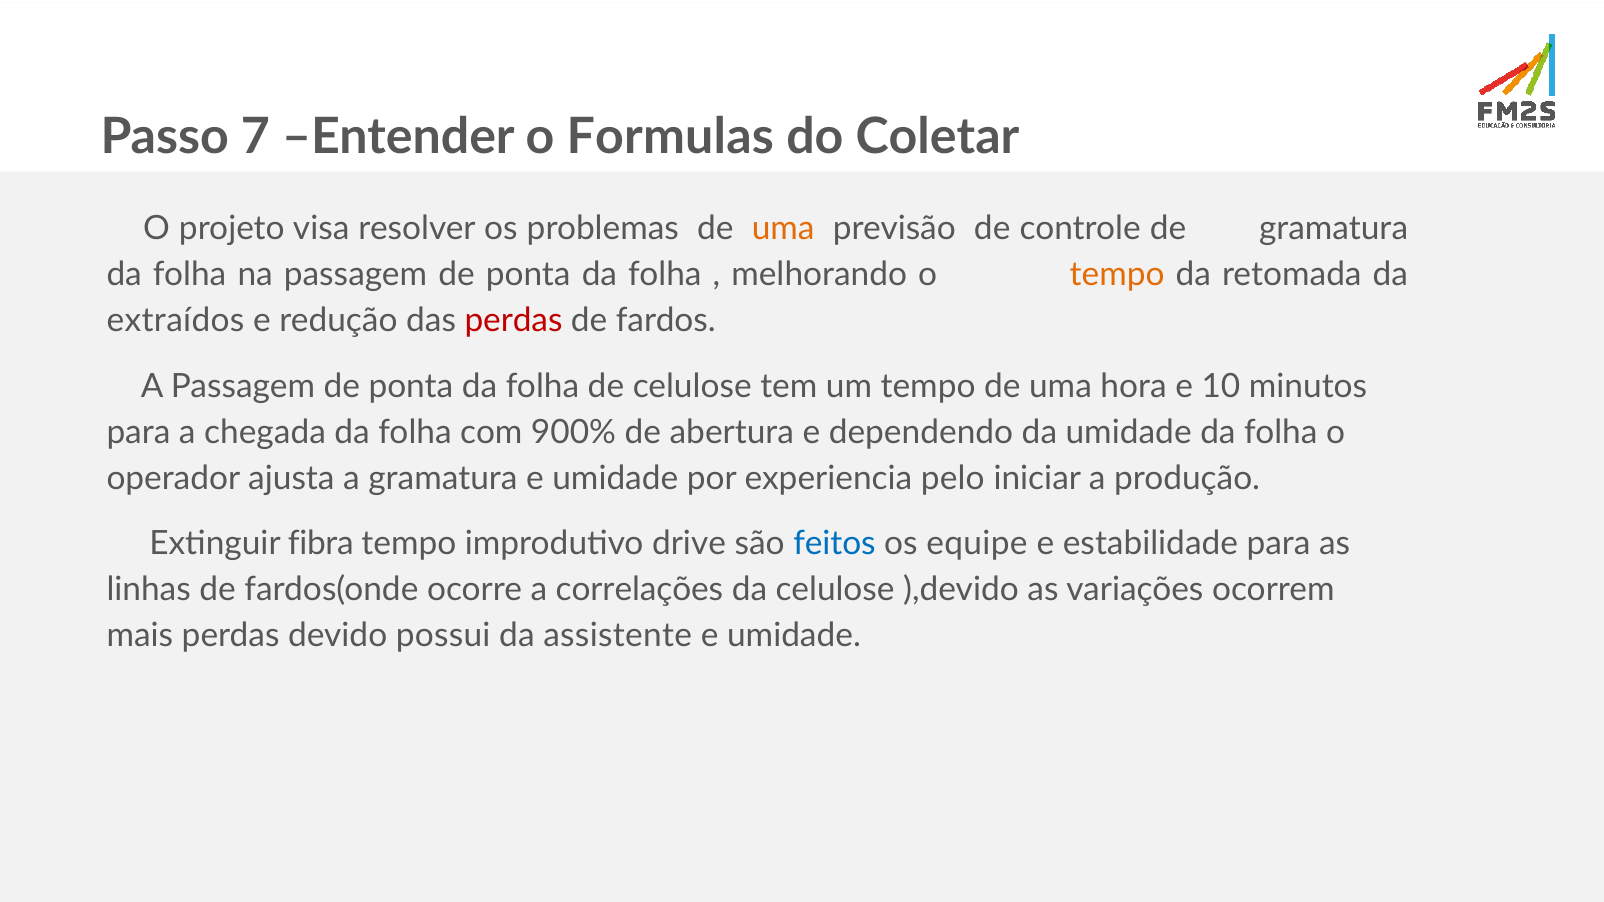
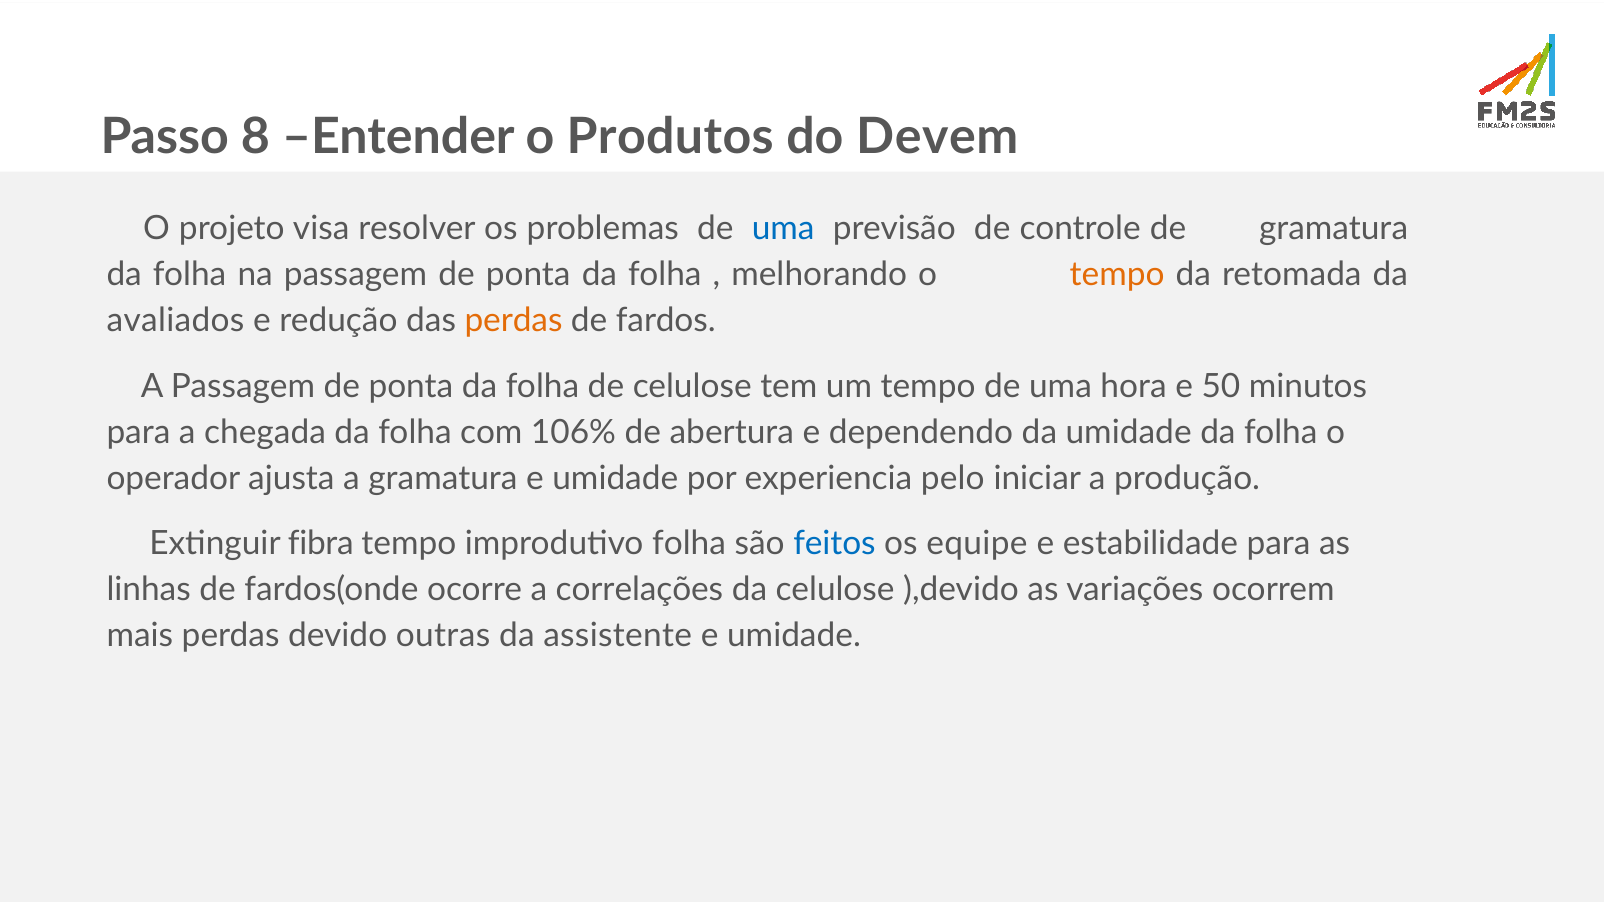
7: 7 -> 8 (255, 137)
Formulas: Formulas -> Produtos (670, 137)
Coletar: Coletar -> Devem (937, 137)
uma colour: orange -> blue (783, 229)
extraídos: extraídos -> avaliados (175, 321)
perdas colour: red -> orange (514, 321)
10: 10 -> 50 (1221, 386)
900%: 900% -> 106% (573, 432)
improdutivo drive: drive -> folha (689, 543)
possui: possui -> outras (443, 636)
